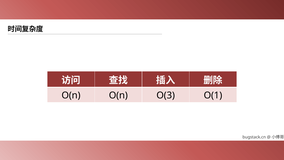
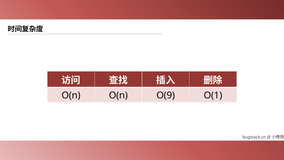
O(3: O(3 -> O(9 (166, 95)
